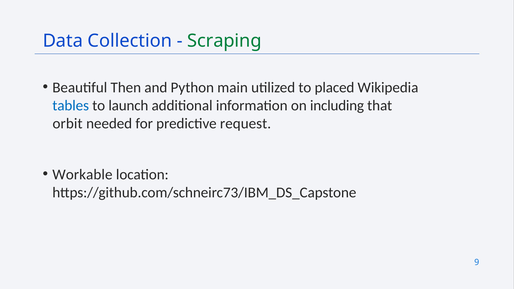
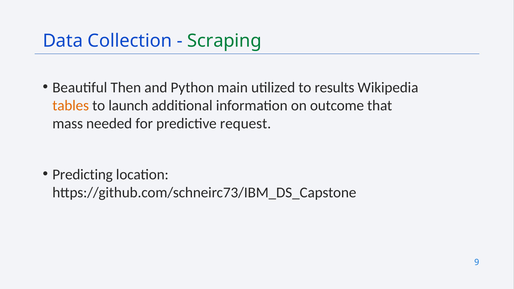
placed: placed -> results (335, 88)
tables colour: blue -> orange (71, 106)
including: including -> outcome (337, 106)
orbit: orbit -> mass (68, 124)
Workable: Workable -> Predicting (83, 175)
